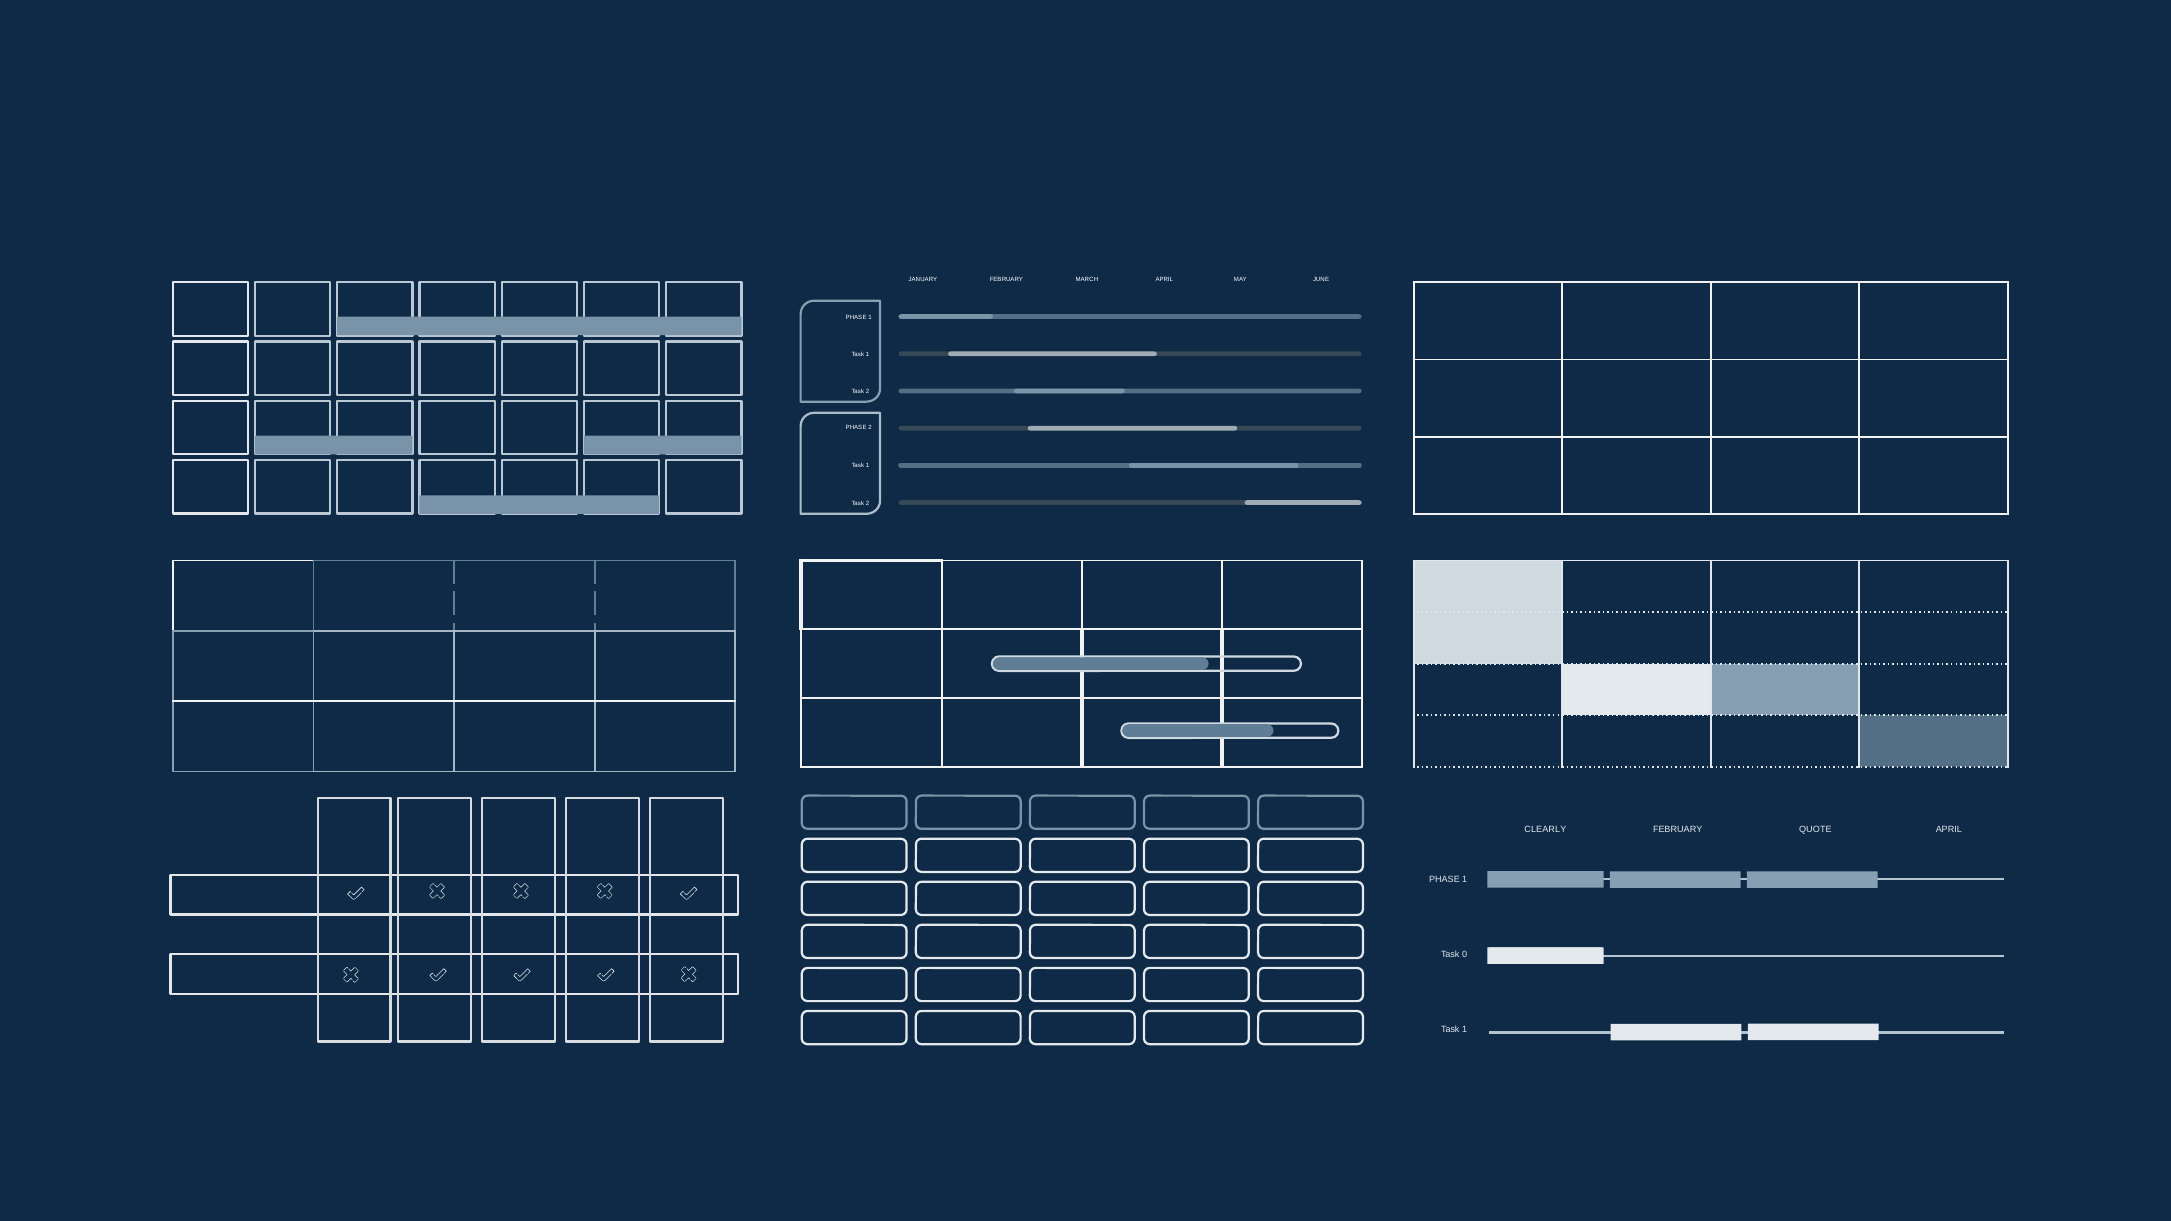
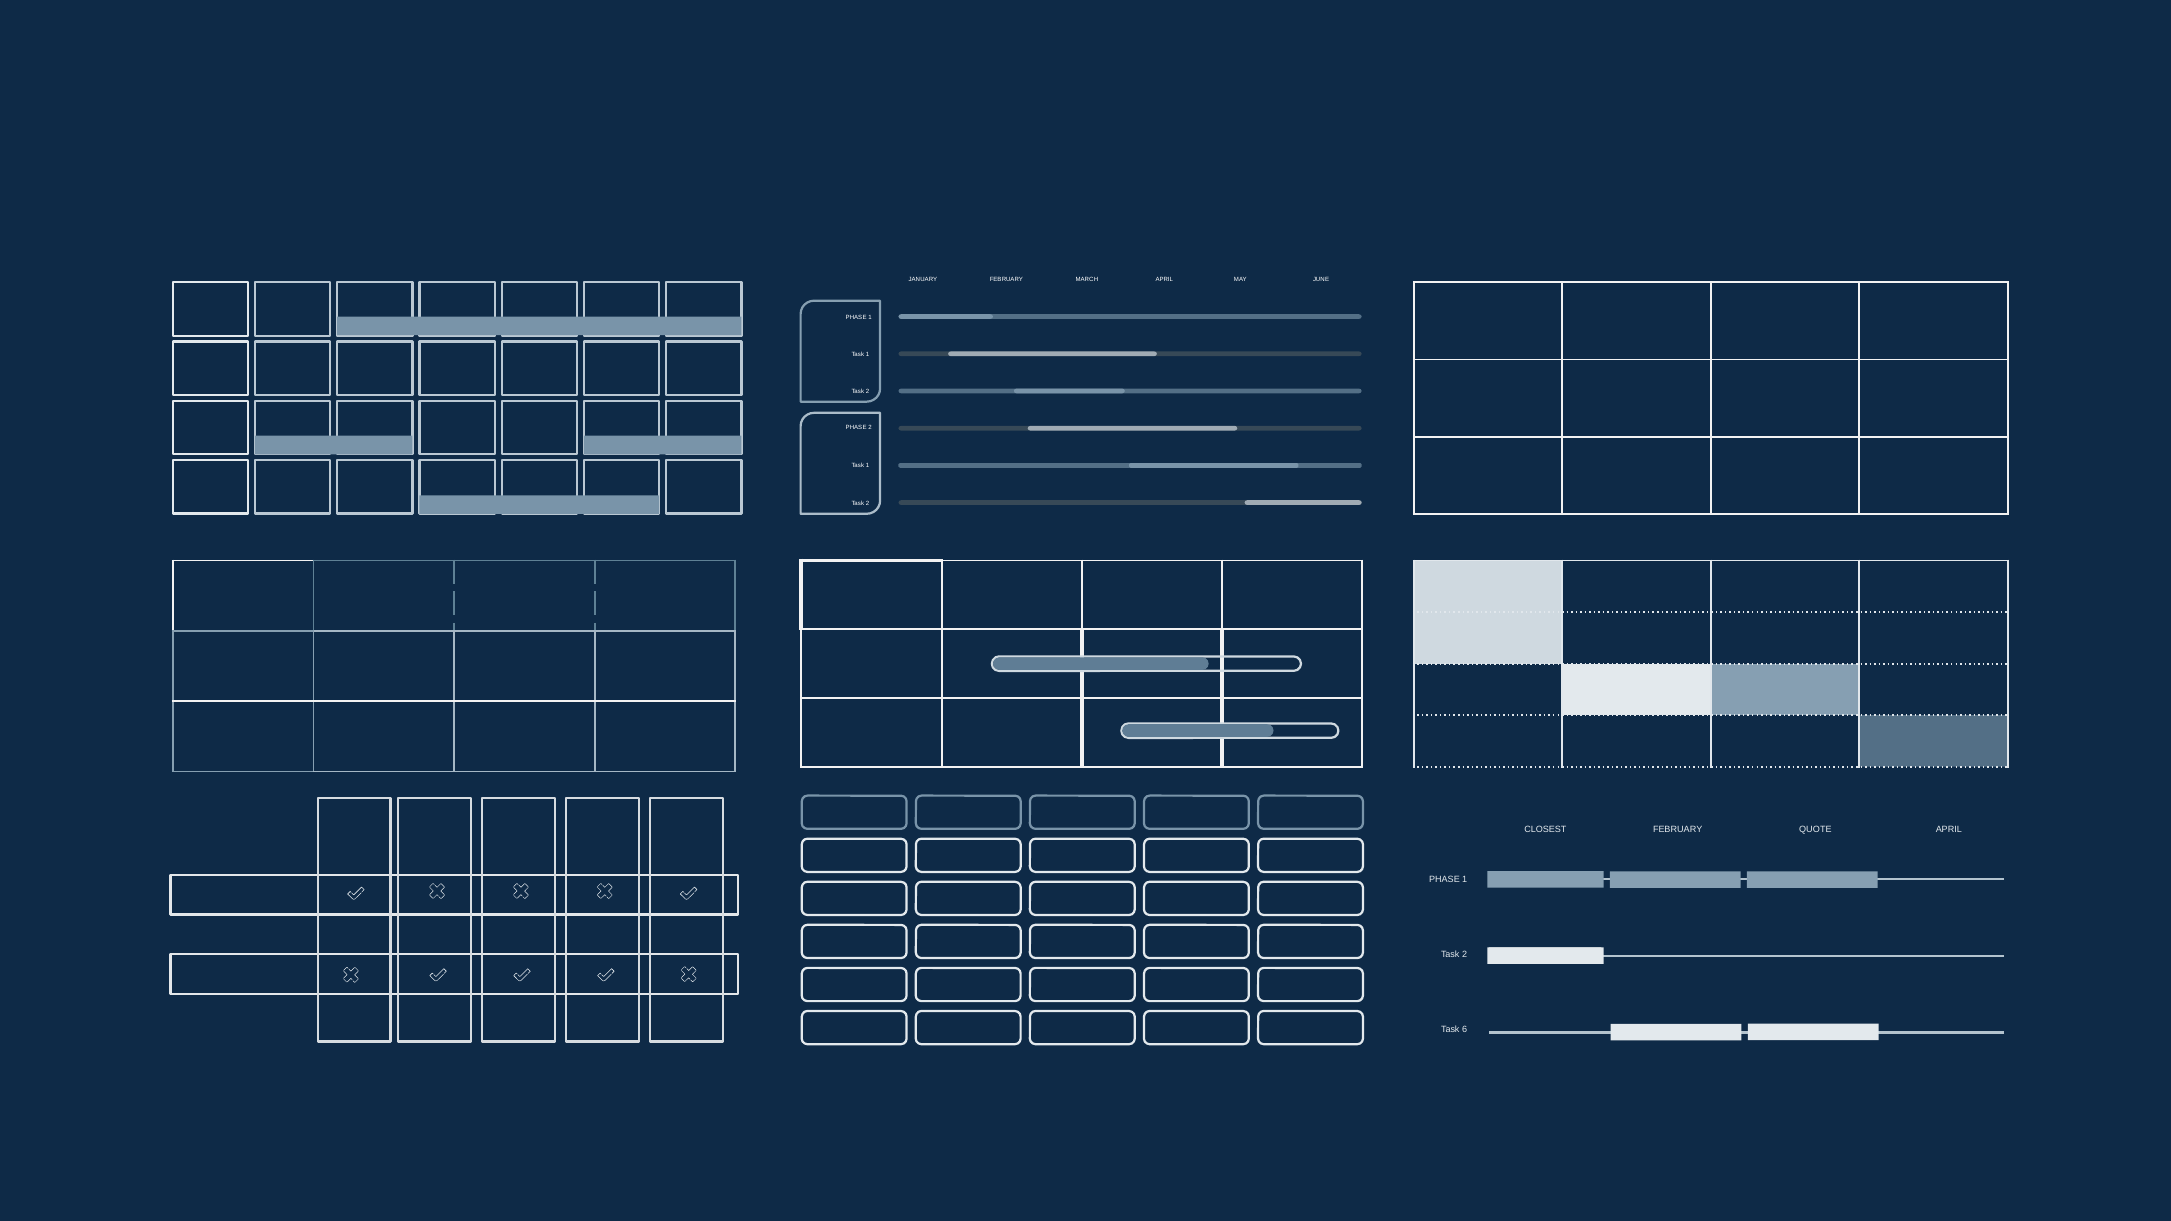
CLEARLY: CLEARLY -> CLOSEST (1545, 830)
0: 0 -> 2 (1465, 955)
1: 1 -> 6 (1465, 1030)
